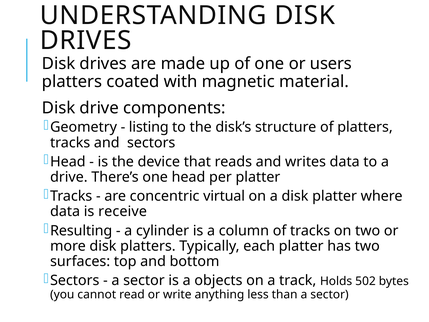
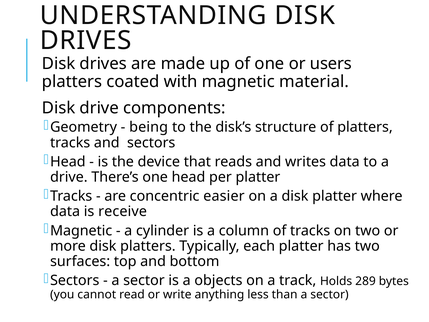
listing: listing -> being (149, 127)
virtual: virtual -> easier (224, 196)
Resulting: Resulting -> Magnetic (81, 230)
502: 502 -> 289 (366, 281)
